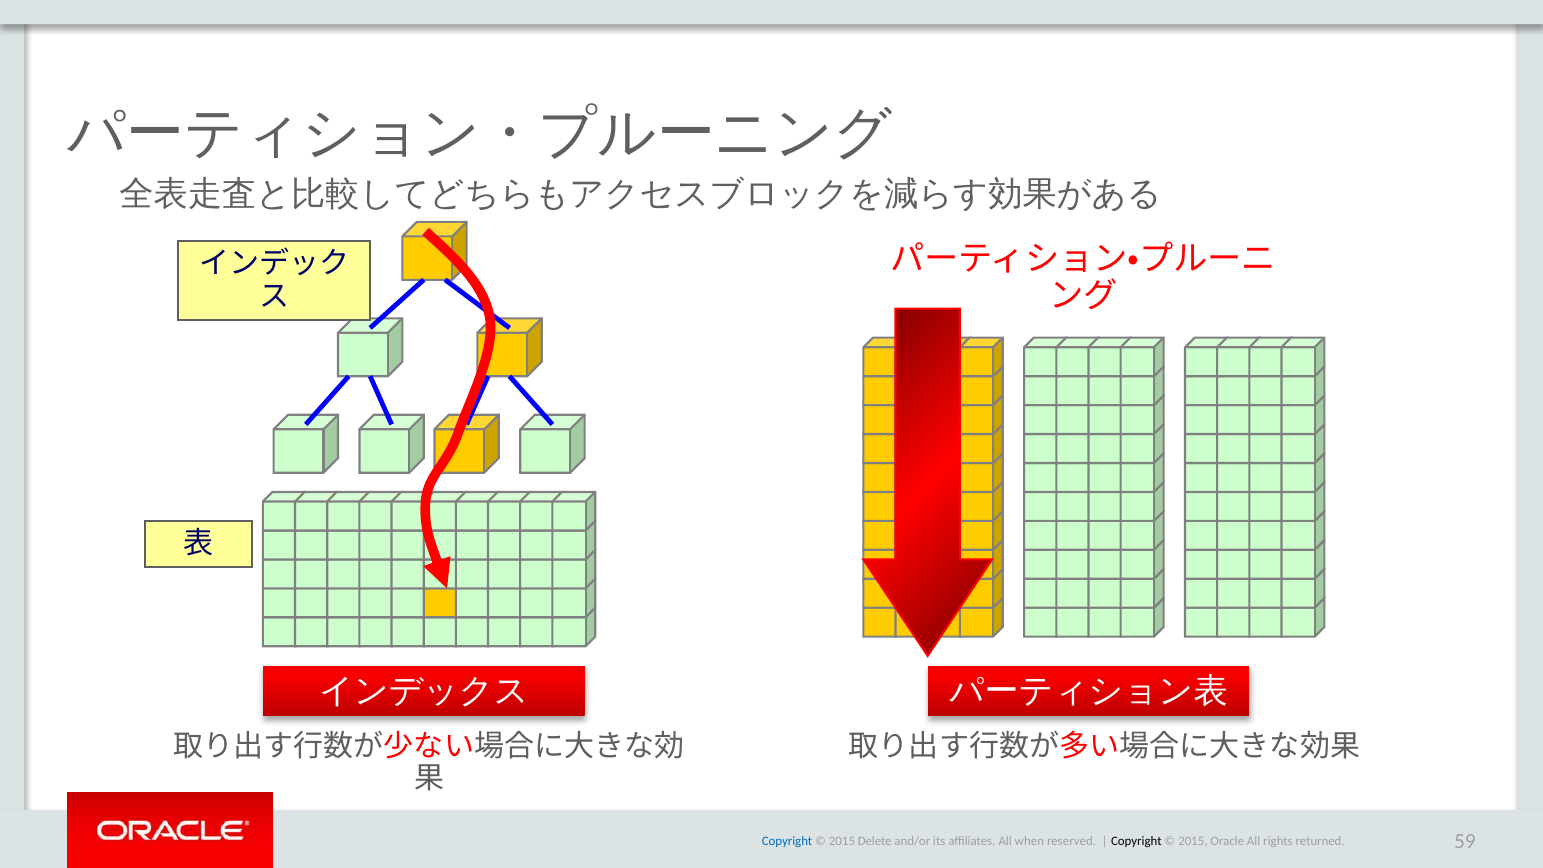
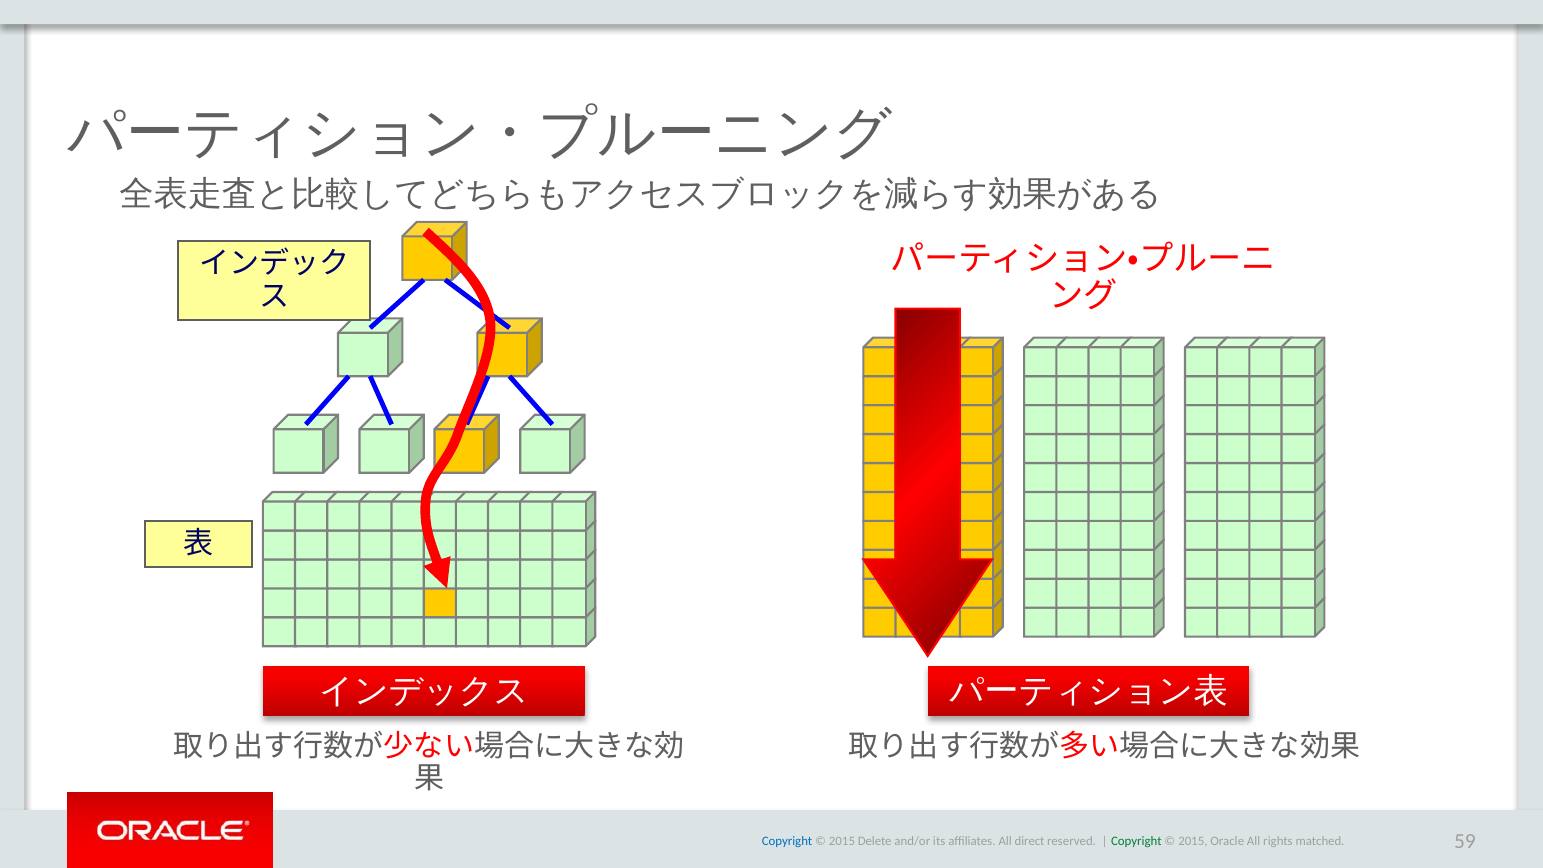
when: when -> direct (1030, 841)
Copyright colour: black -> green (1136, 841)
returned: returned -> matched (1320, 841)
